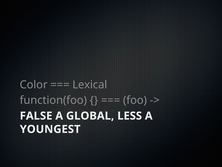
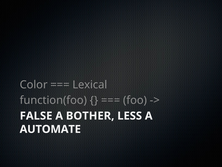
GLOBAL: GLOBAL -> BOTHER (90, 116)
YOUNGEST: YOUNGEST -> AUTOMATE (50, 129)
